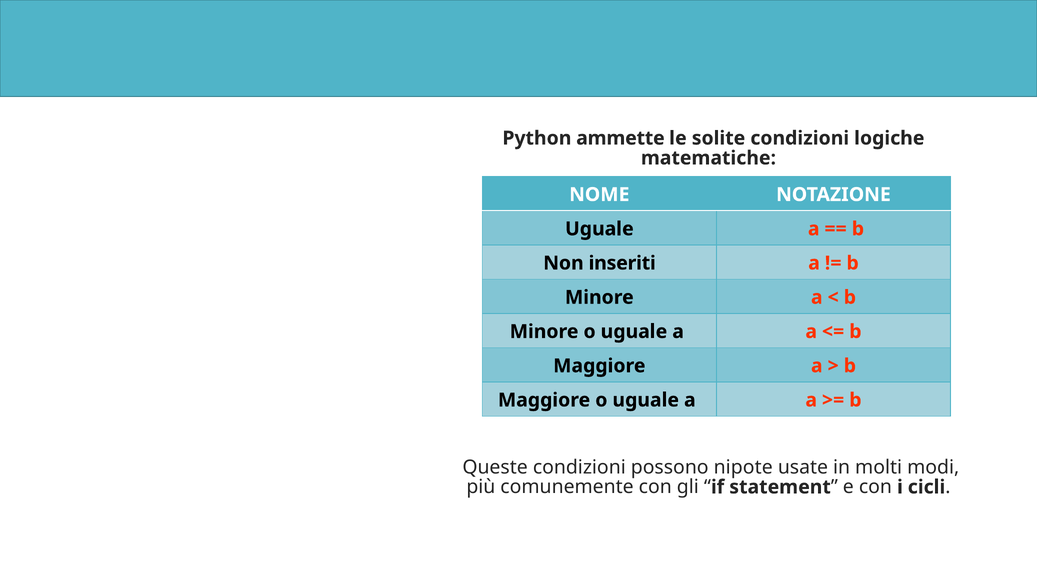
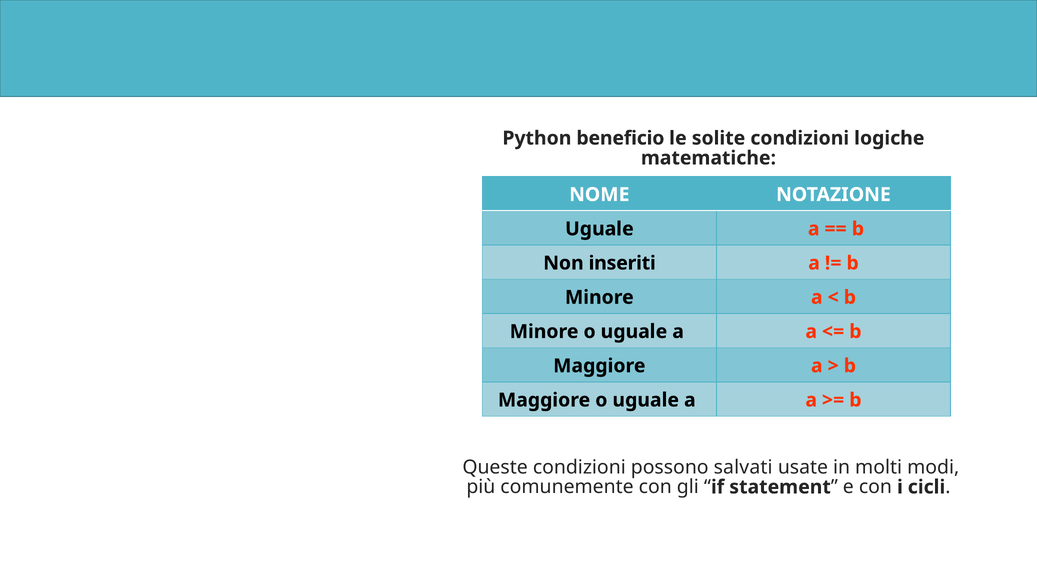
ammette: ammette -> beneficio (620, 138)
nipote: nipote -> salvati (743, 467)
